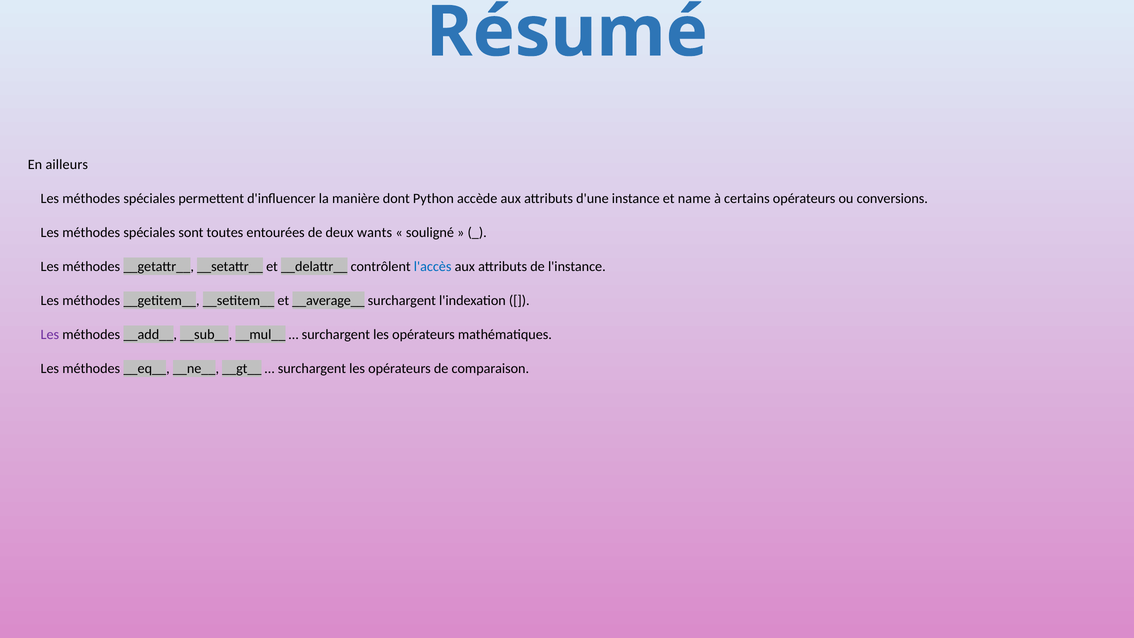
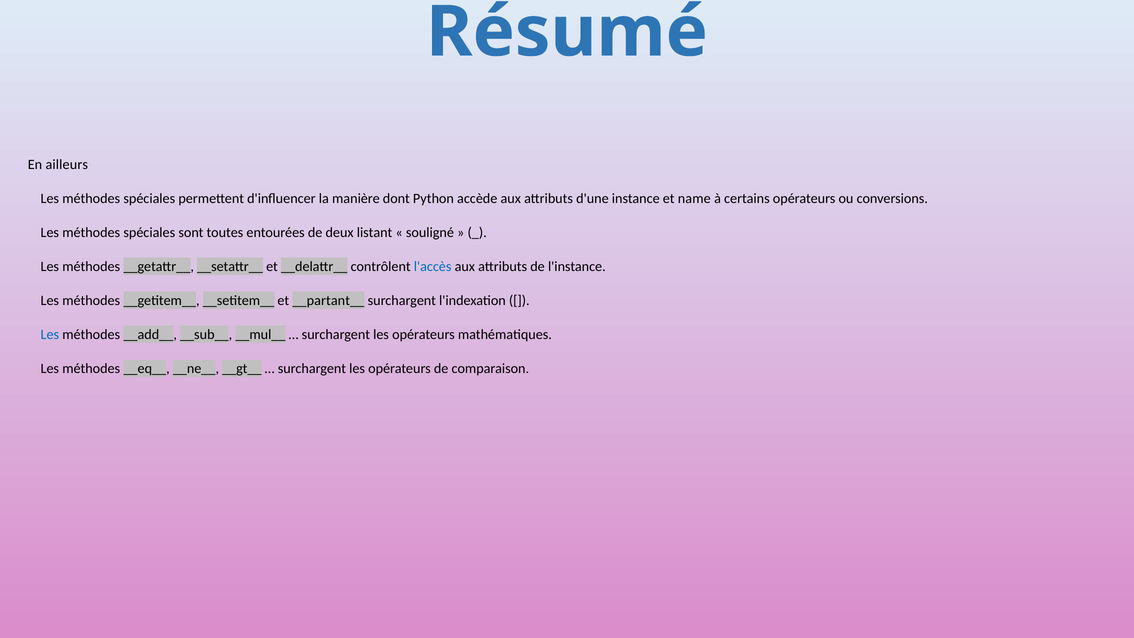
wants: wants -> listant (375, 232)
__average__: __average__ -> __partant__ (328, 300)
Les colour: purple -> blue (50, 334)
